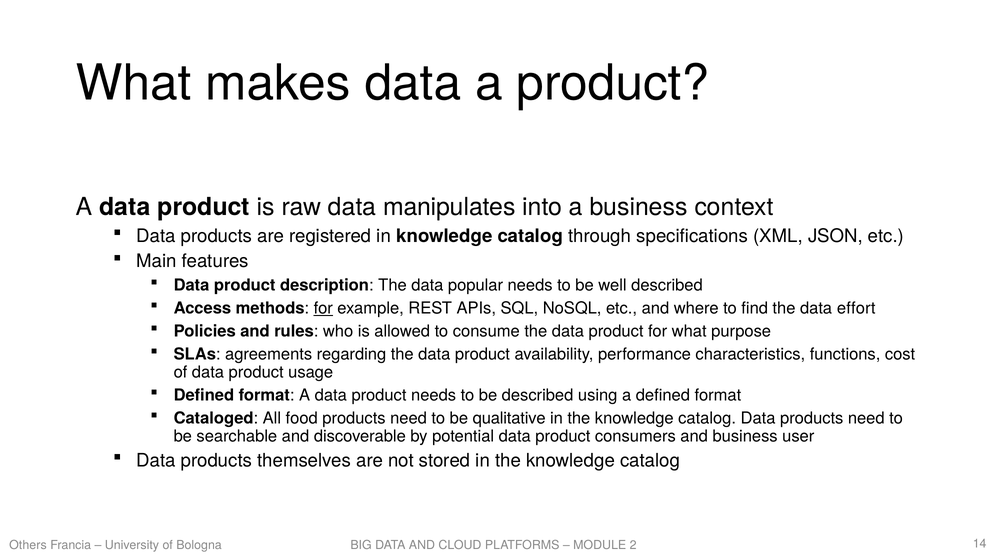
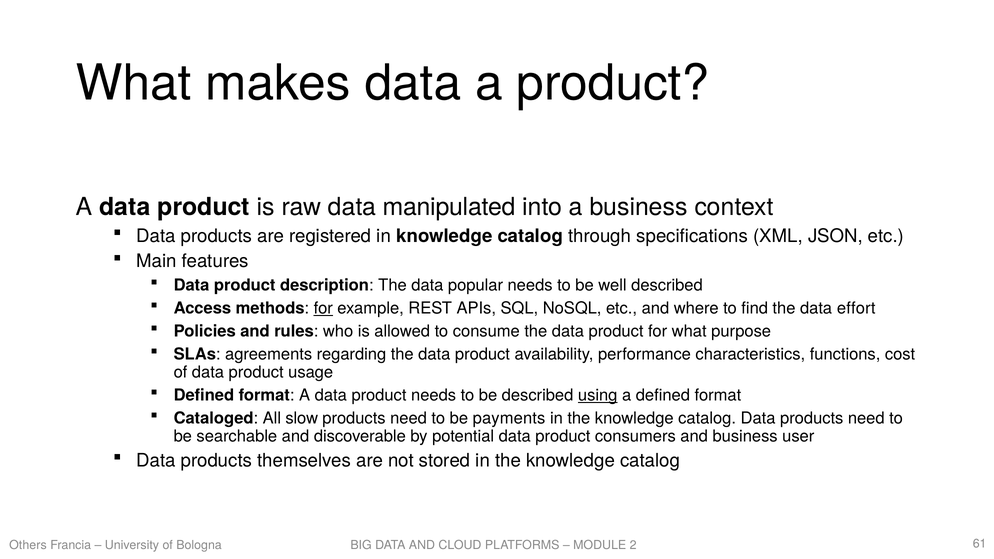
manipulates: manipulates -> manipulated (449, 207)
using underline: none -> present (598, 395)
food: food -> slow (302, 419)
qualitative: qualitative -> payments (509, 419)
14: 14 -> 61 (980, 544)
